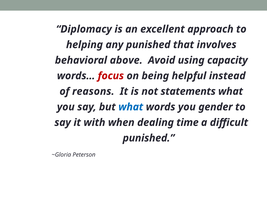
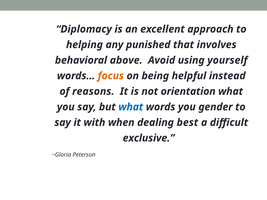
capacity: capacity -> yourself (227, 60)
focus colour: red -> orange (111, 76)
statements: statements -> orientation (188, 91)
time: time -> best (187, 123)
punished: punished -> exclusive (149, 138)
